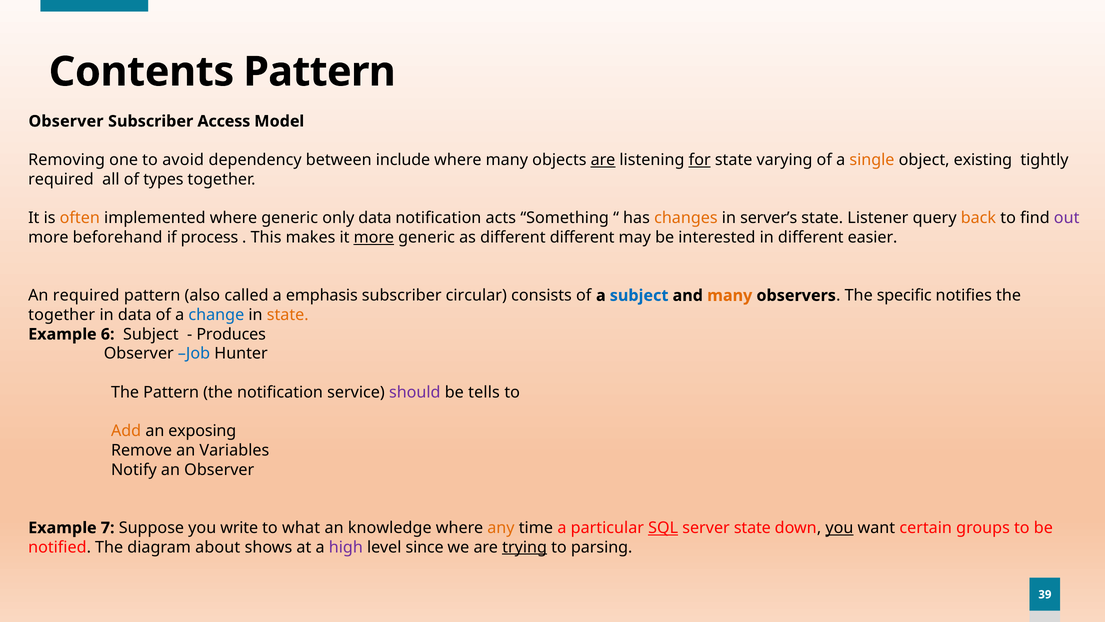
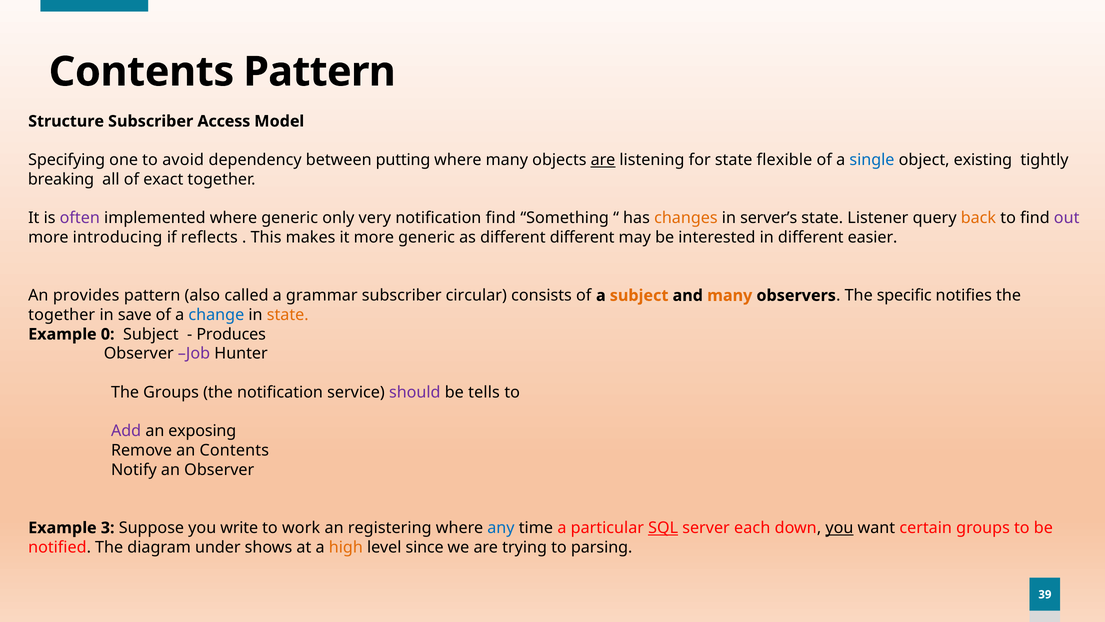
Observer: Observer -> Structure (66, 121)
Removing: Removing -> Specifying (67, 160)
include: include -> putting (403, 160)
for underline: present -> none (700, 160)
varying: varying -> flexible (784, 160)
single colour: orange -> blue (872, 160)
required: required -> breaking (61, 179)
types: types -> exact (163, 179)
often colour: orange -> purple (80, 218)
only data: data -> very (375, 218)
notification acts: acts -> find (501, 218)
beforehand: beforehand -> introducing (118, 237)
process: process -> reflects (209, 237)
more underline: present -> none (374, 237)
An required: required -> provides (86, 295)
emphasis: emphasis -> grammar (322, 295)
subject colour: blue -> orange (639, 295)
in data: data -> save (135, 315)
6: 6 -> 0 (108, 334)
Job colour: blue -> purple (194, 353)
The Pattern: Pattern -> Groups (171, 392)
Add colour: orange -> purple (126, 431)
an Variables: Variables -> Contents (234, 450)
7: 7 -> 3 (108, 528)
what: what -> work (301, 528)
knowledge: knowledge -> registering (390, 528)
any colour: orange -> blue (501, 528)
server state: state -> each (752, 528)
about: about -> under (218, 547)
high colour: purple -> orange (346, 547)
trying underline: present -> none (525, 547)
